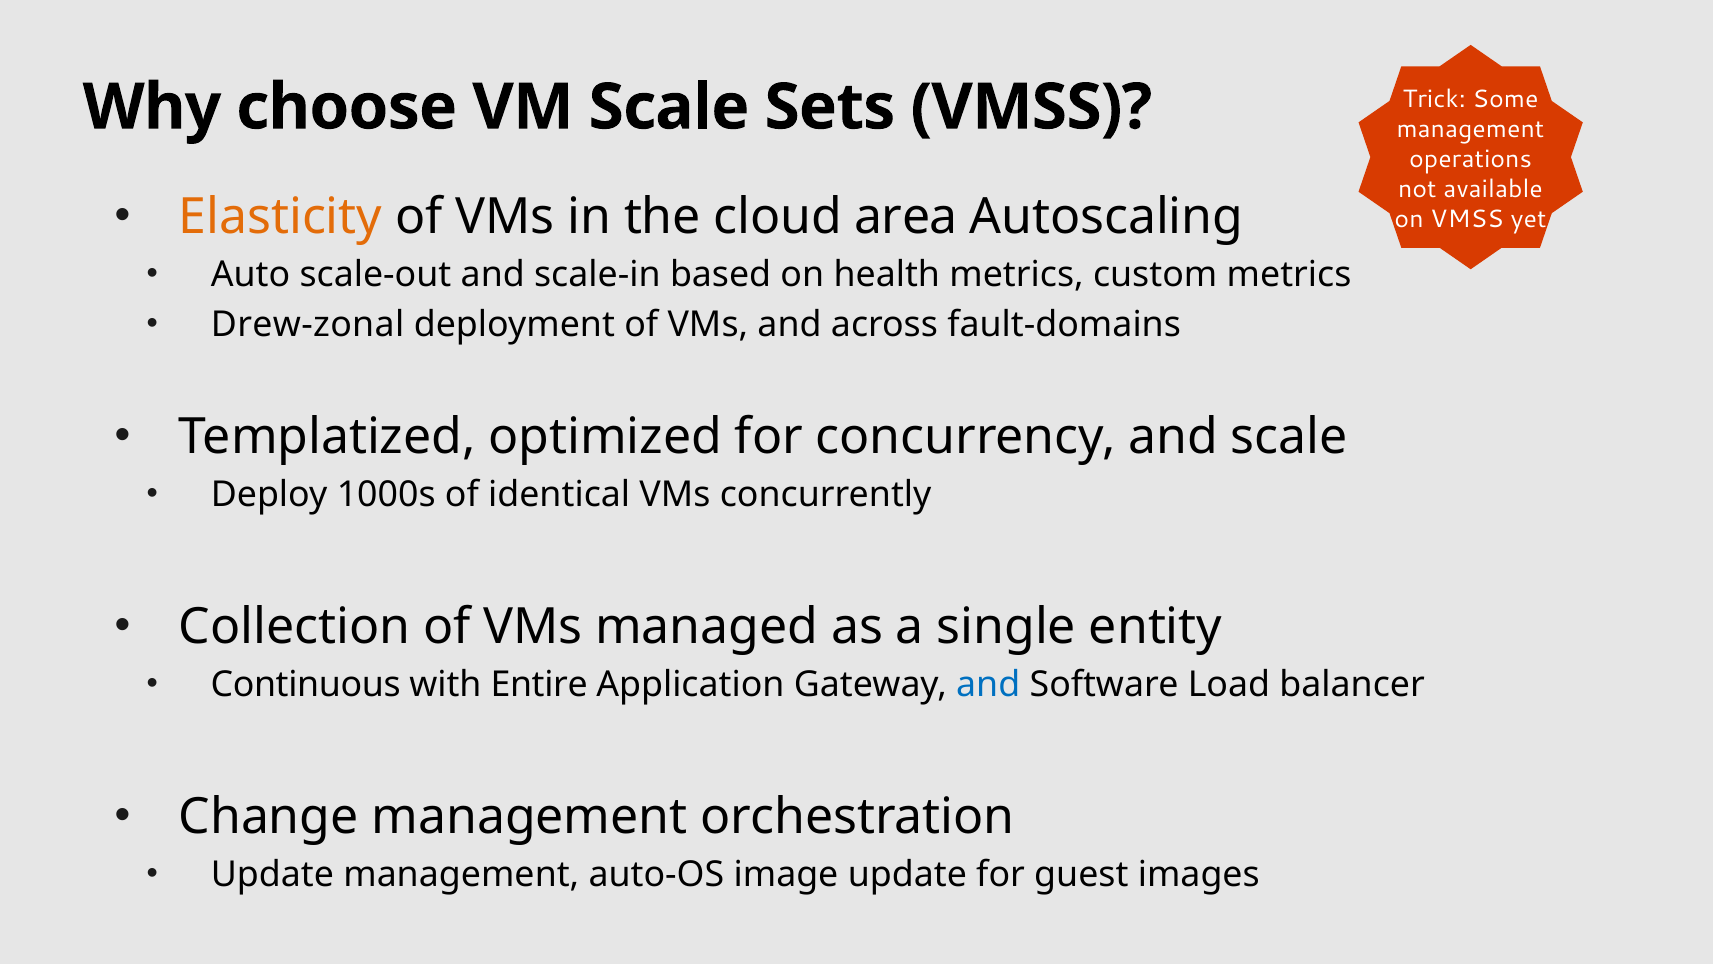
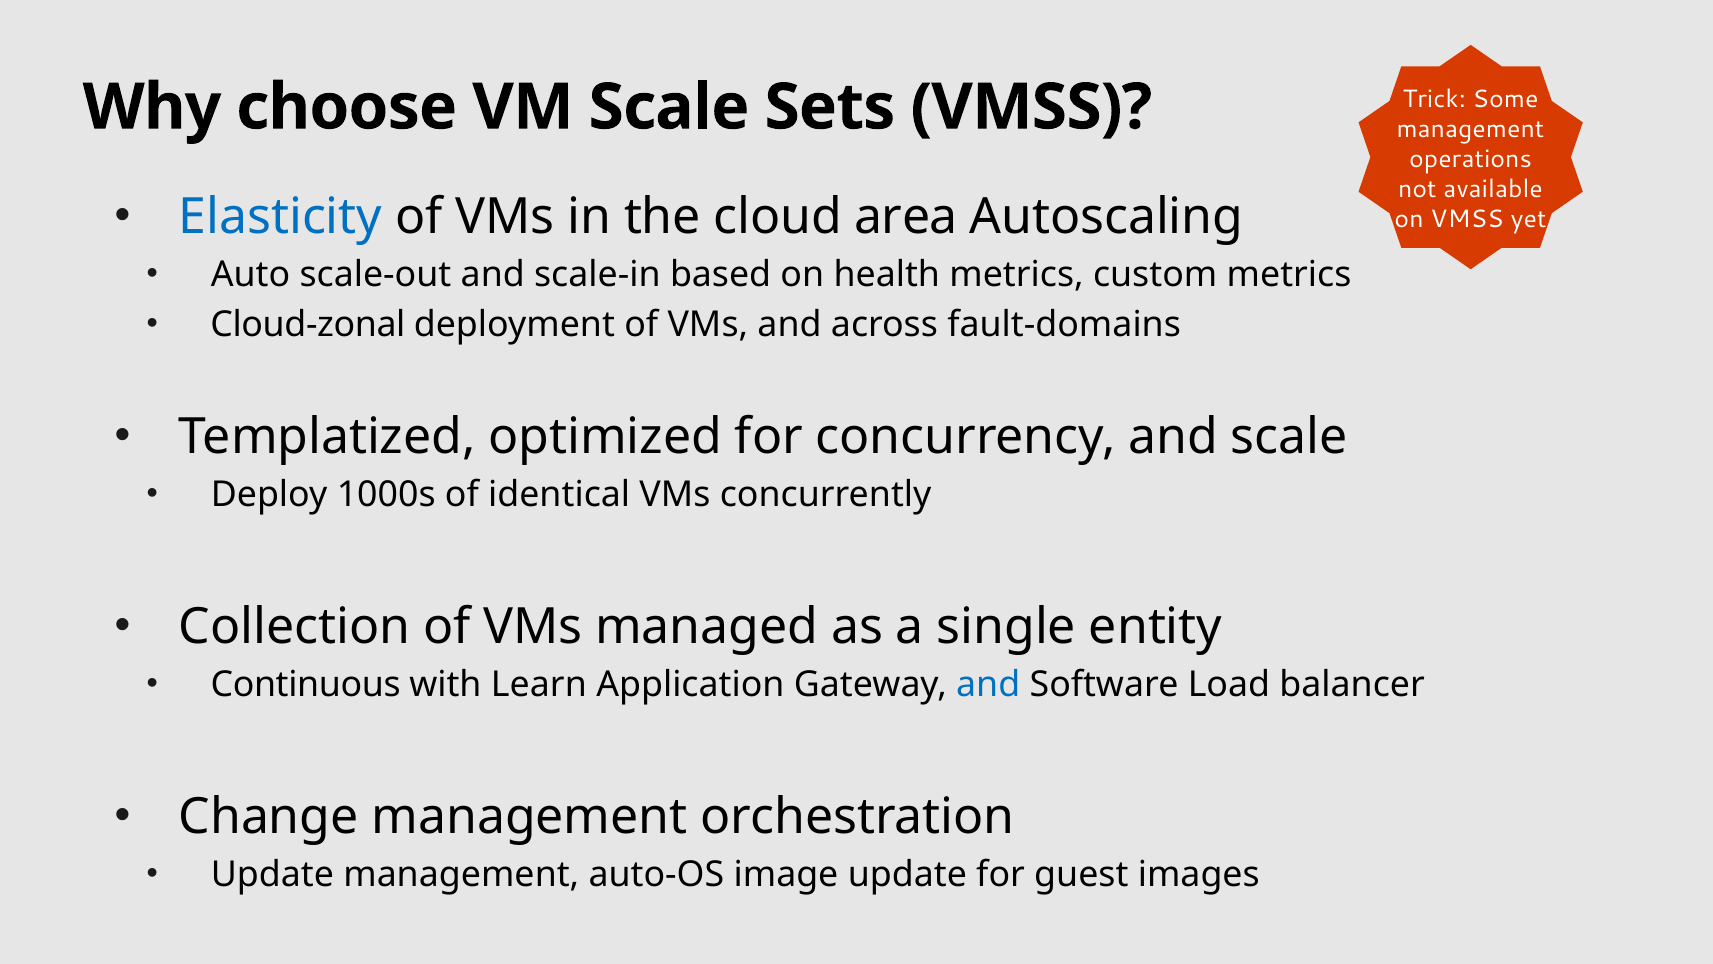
Elasticity colour: orange -> blue (281, 217)
Drew-zonal: Drew-zonal -> Cloud-zonal (308, 325)
Entire: Entire -> Learn (539, 685)
